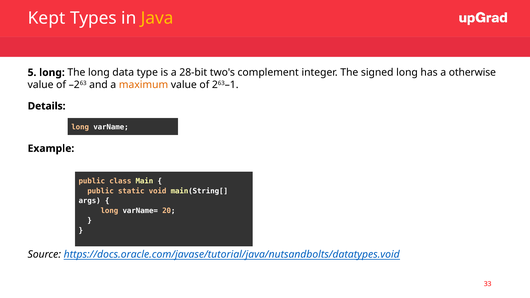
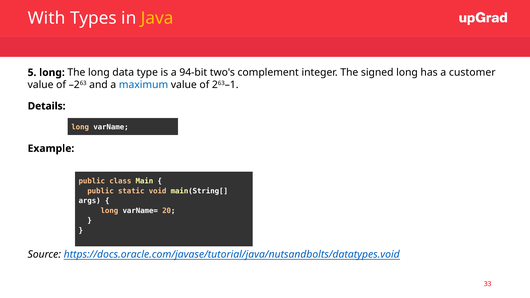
Kept: Kept -> With (47, 18)
28-bit: 28-bit -> 94-bit (193, 73)
otherwise: otherwise -> customer (472, 73)
maximum colour: orange -> blue (144, 85)
